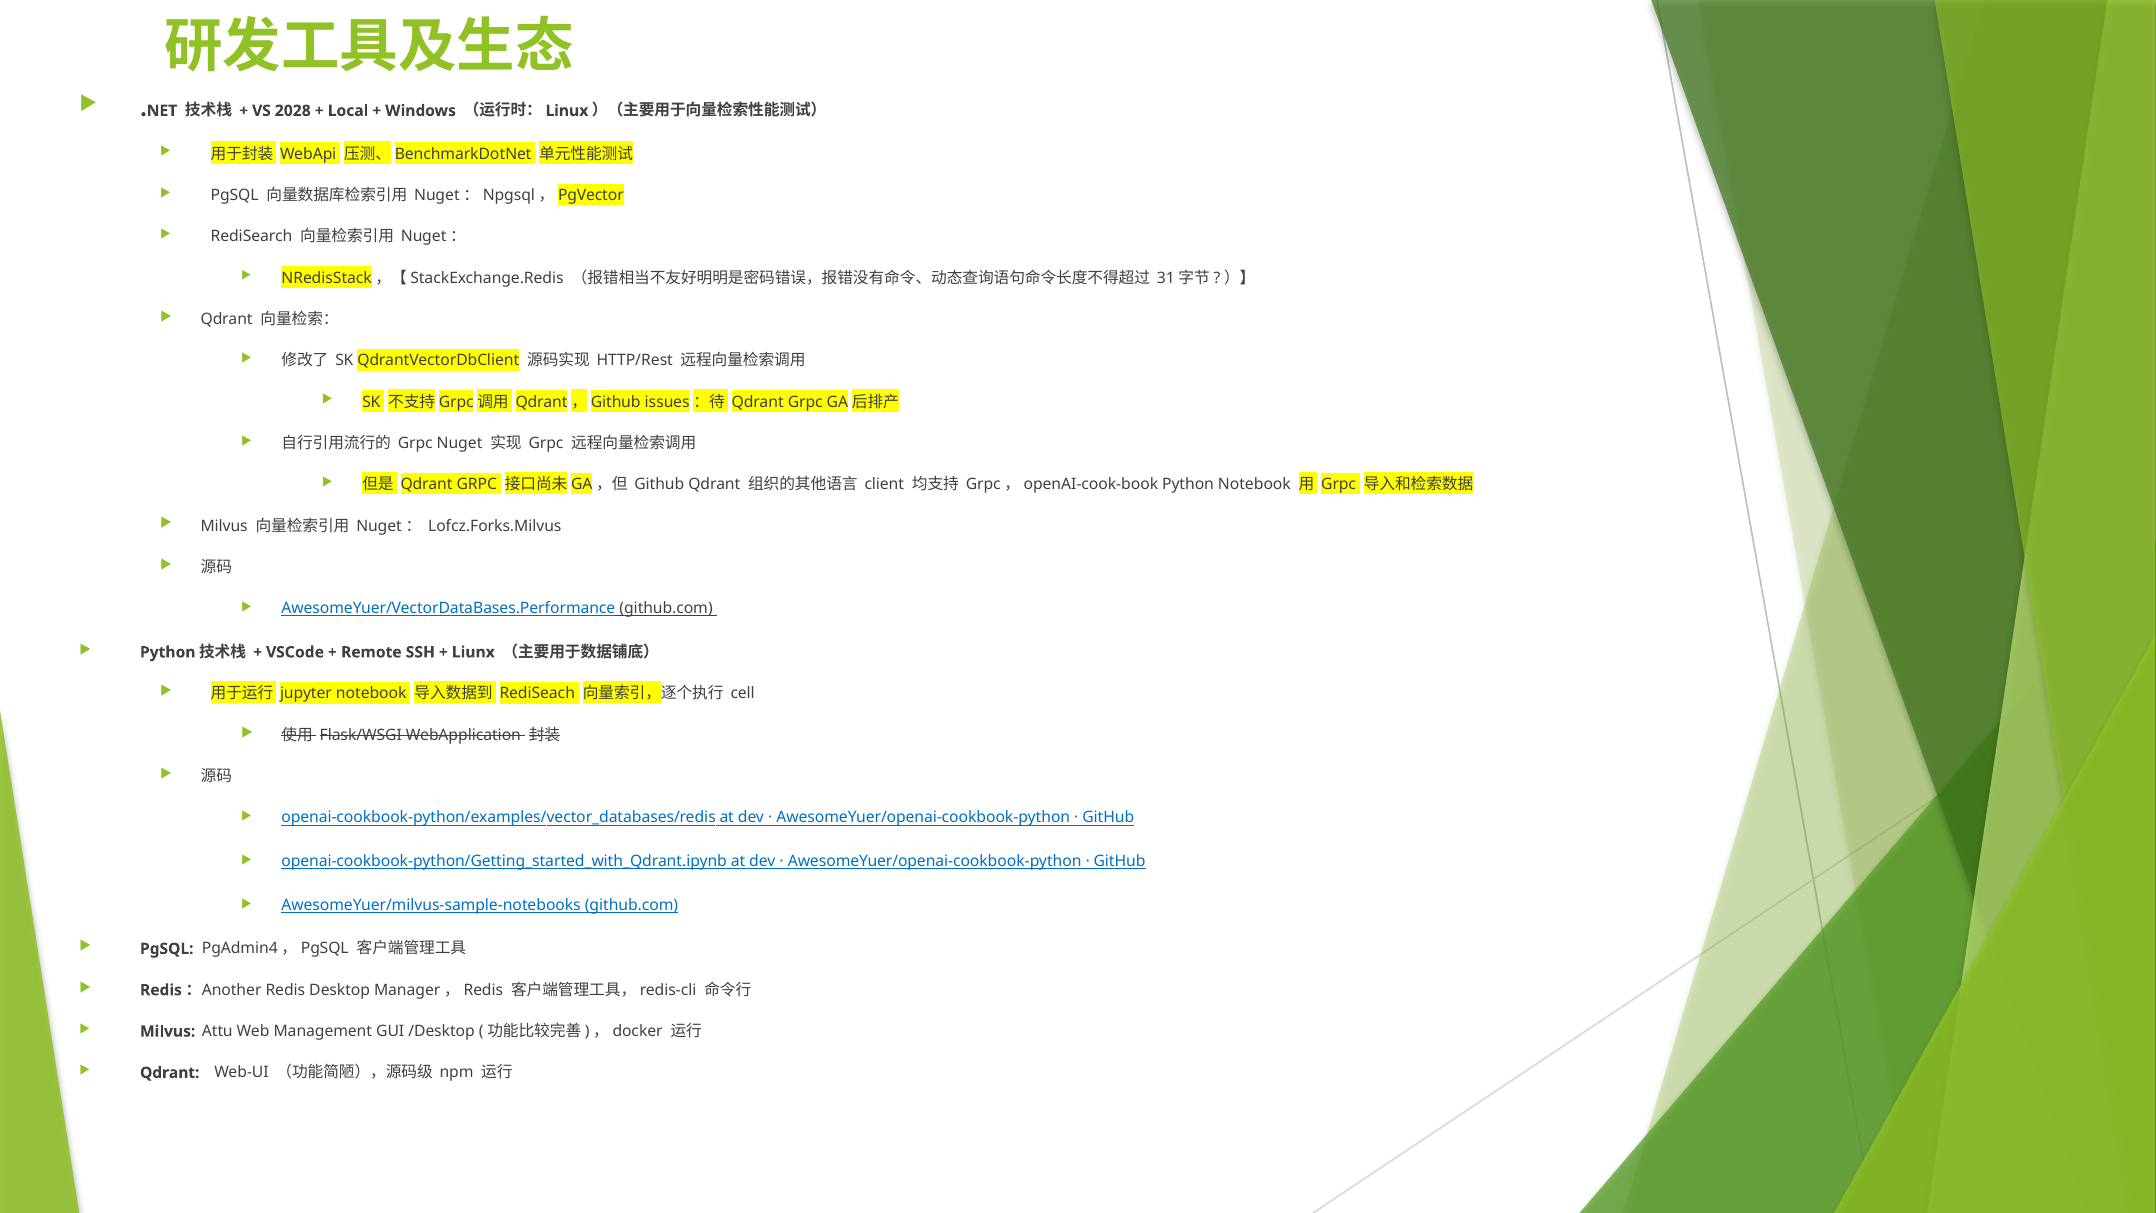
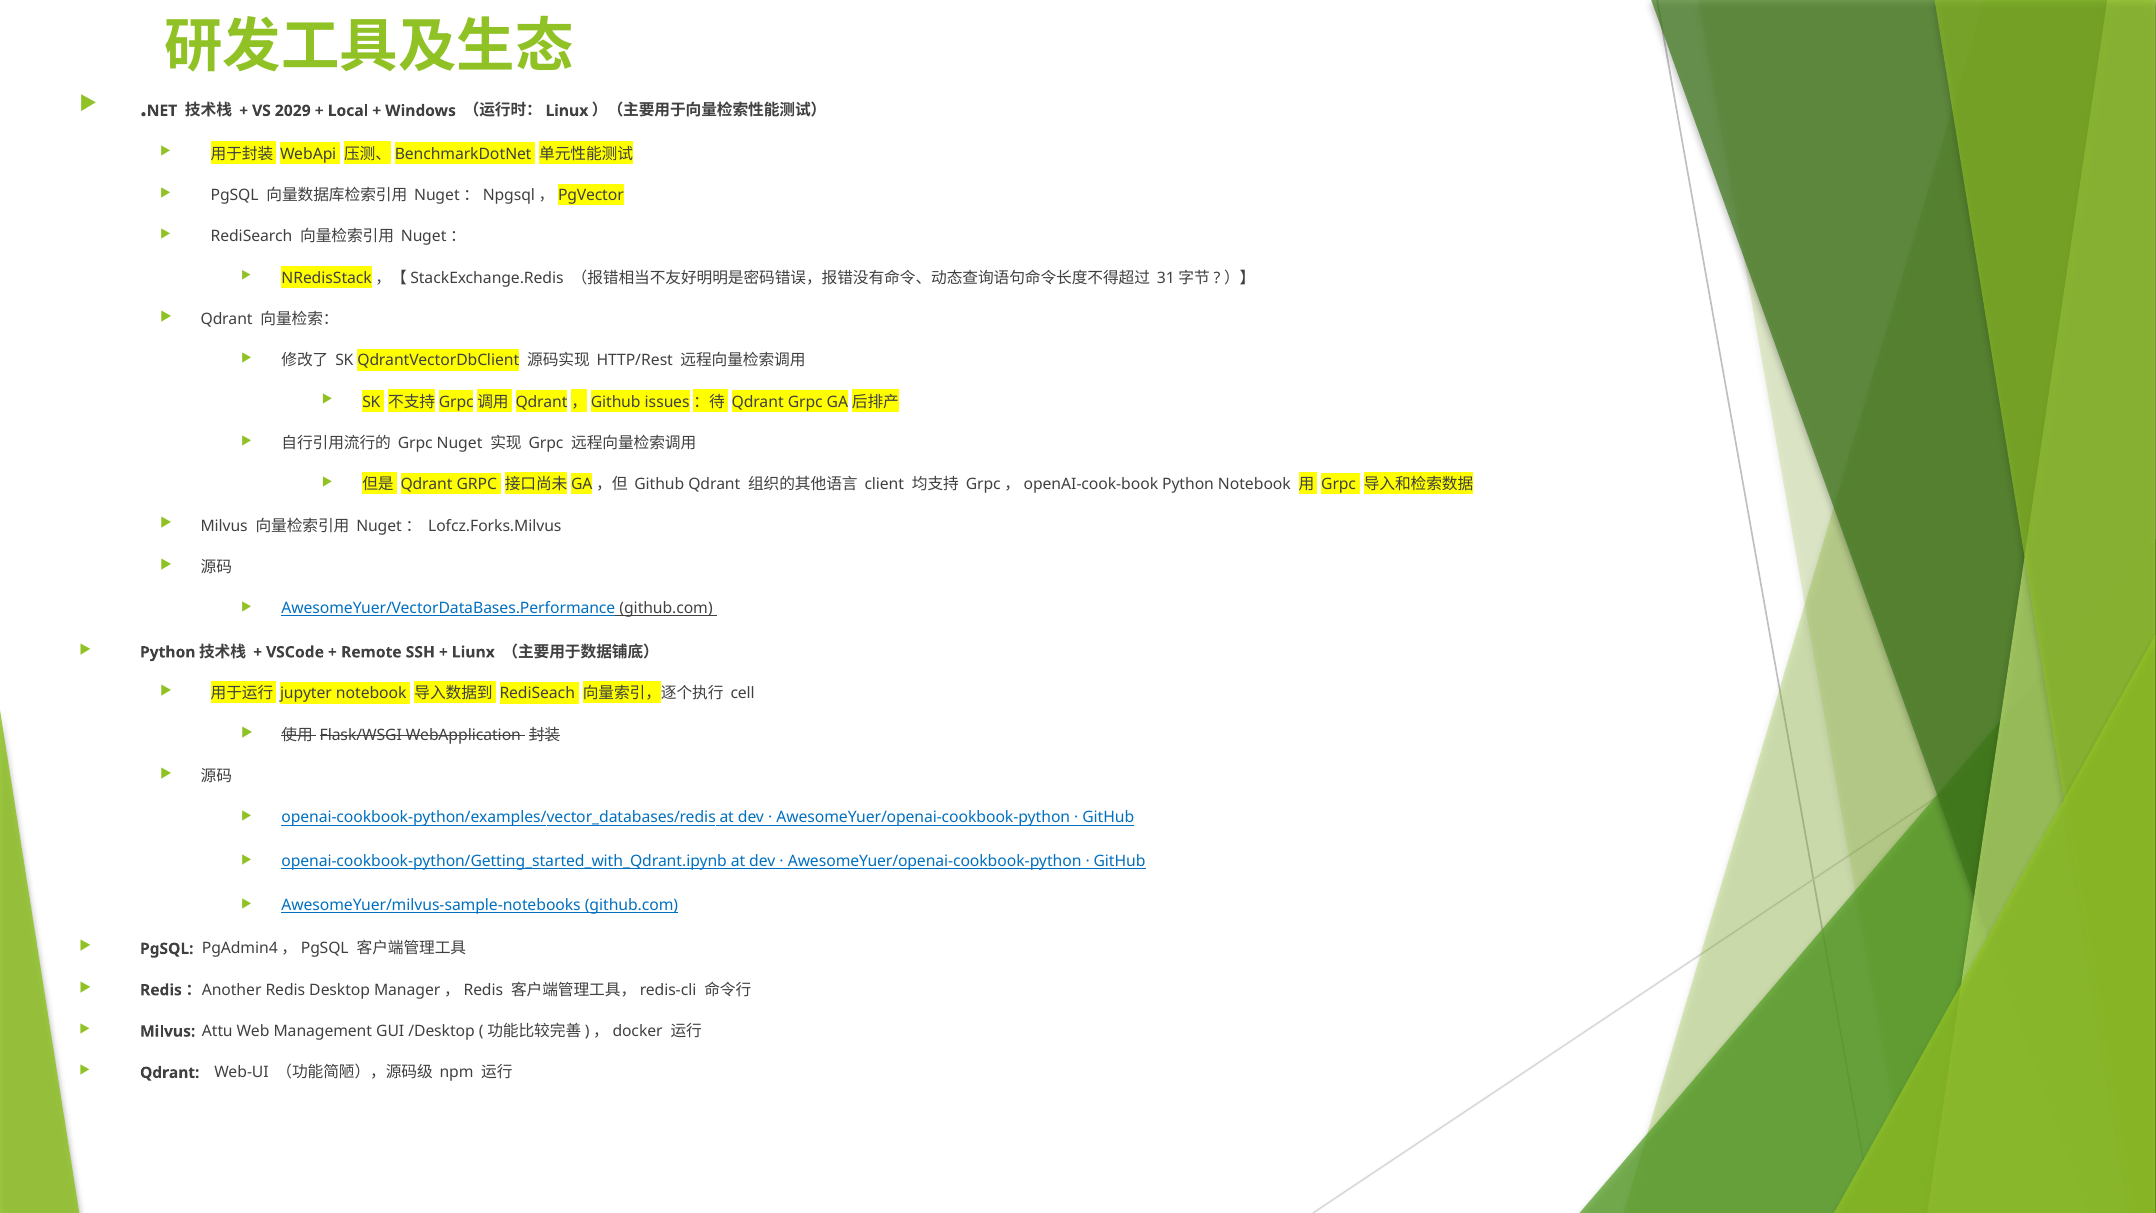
2028: 2028 -> 2029 (293, 111)
